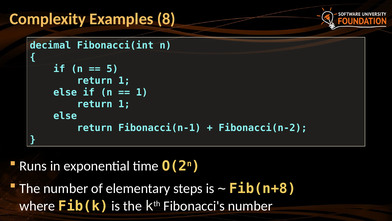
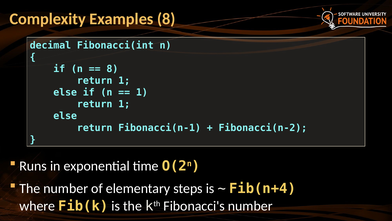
5: 5 -> 8 (112, 69)
Fib(n+8: Fib(n+8 -> Fib(n+4 (263, 188)
